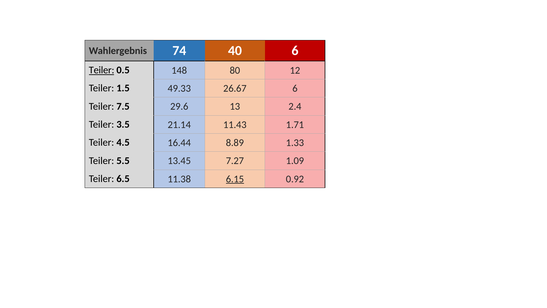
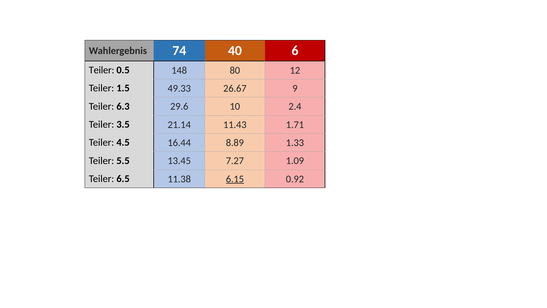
Teiler underline: present -> none (102, 70)
26.67 6: 6 -> 9 (295, 88)
7.5: 7.5 -> 6.3 (123, 106)
13: 13 -> 10 (235, 106)
